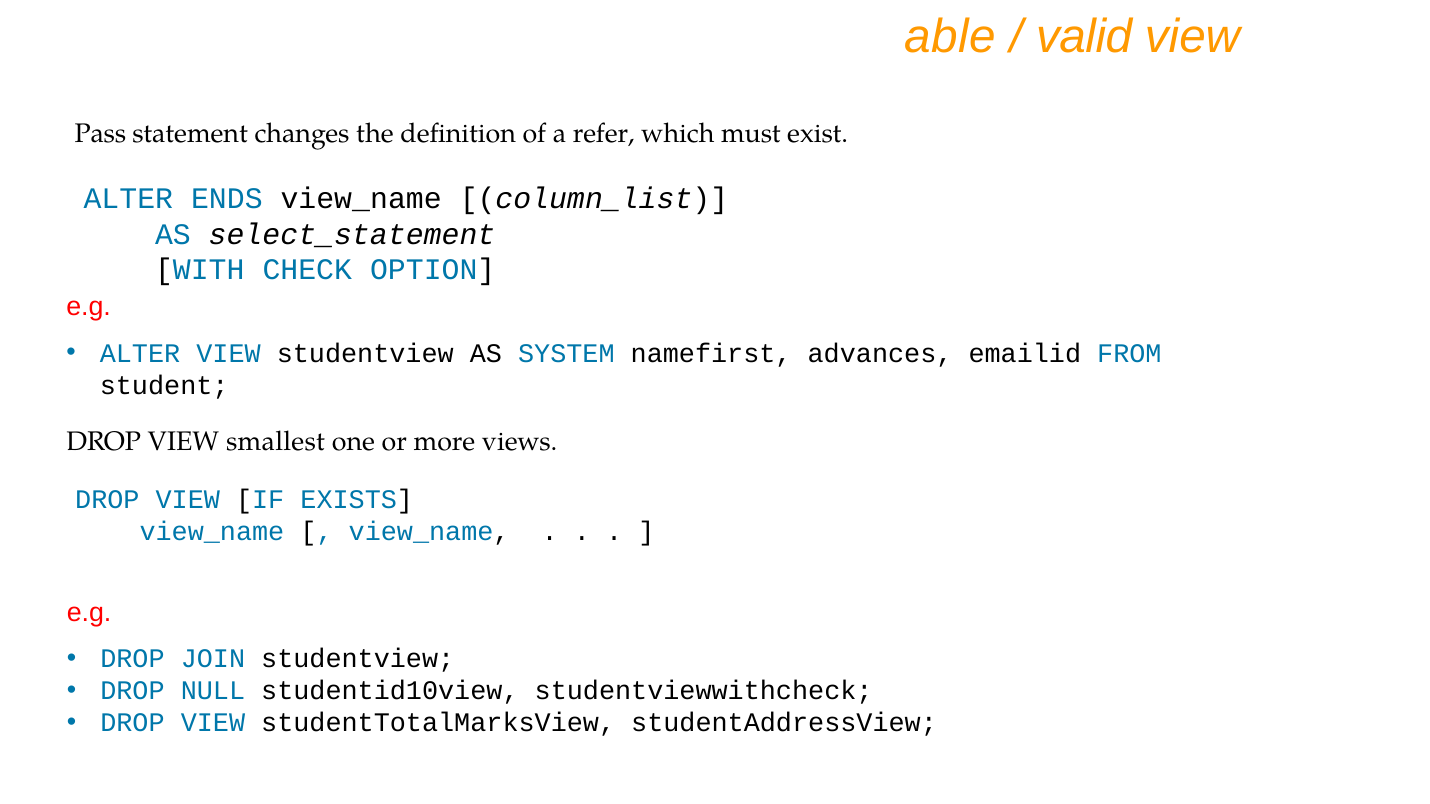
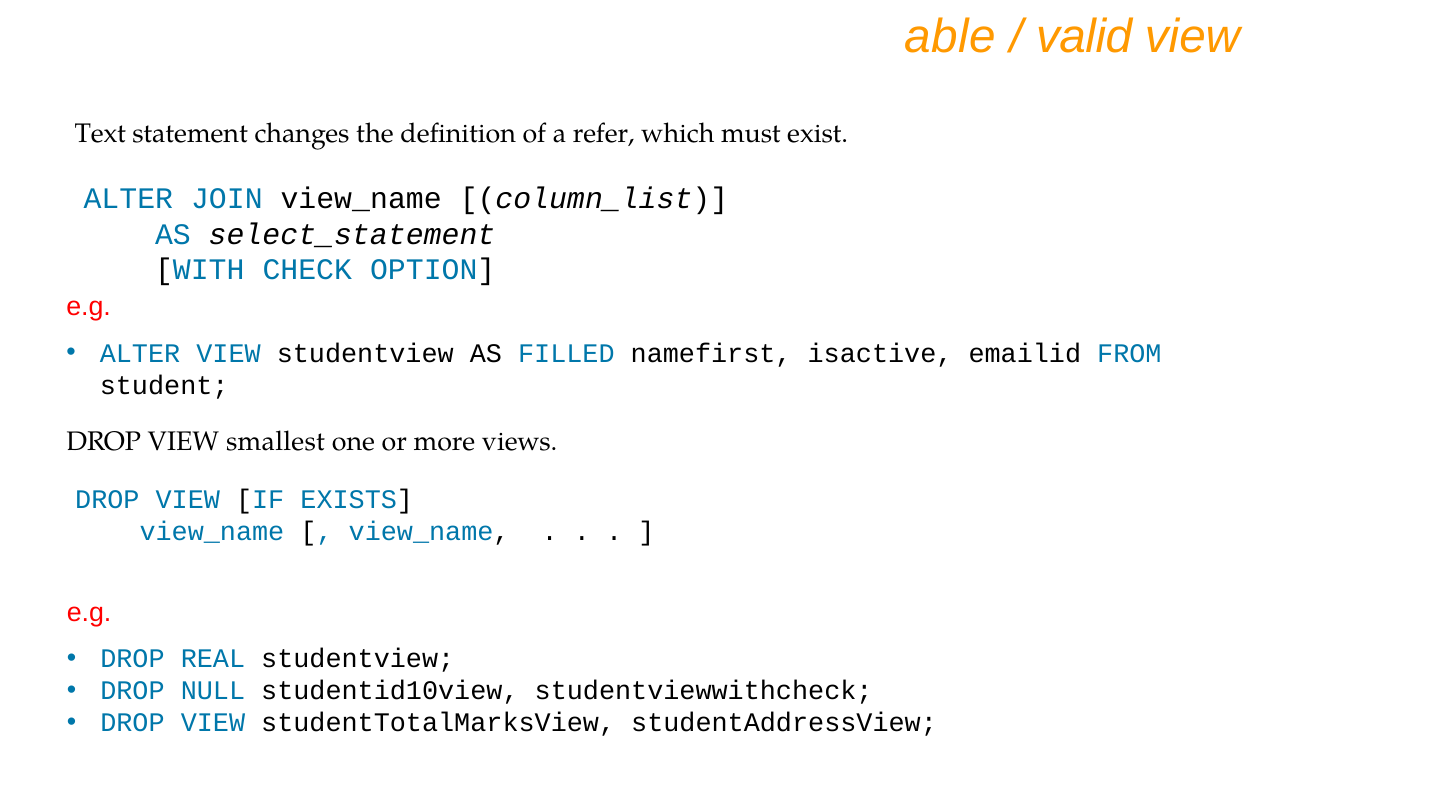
Pass: Pass -> Text (100, 134)
ENDS: ENDS -> JOIN (227, 199)
SYSTEM: SYSTEM -> FILLED (566, 354)
advances: advances -> isactive (880, 354)
JOIN: JOIN -> REAL (213, 659)
